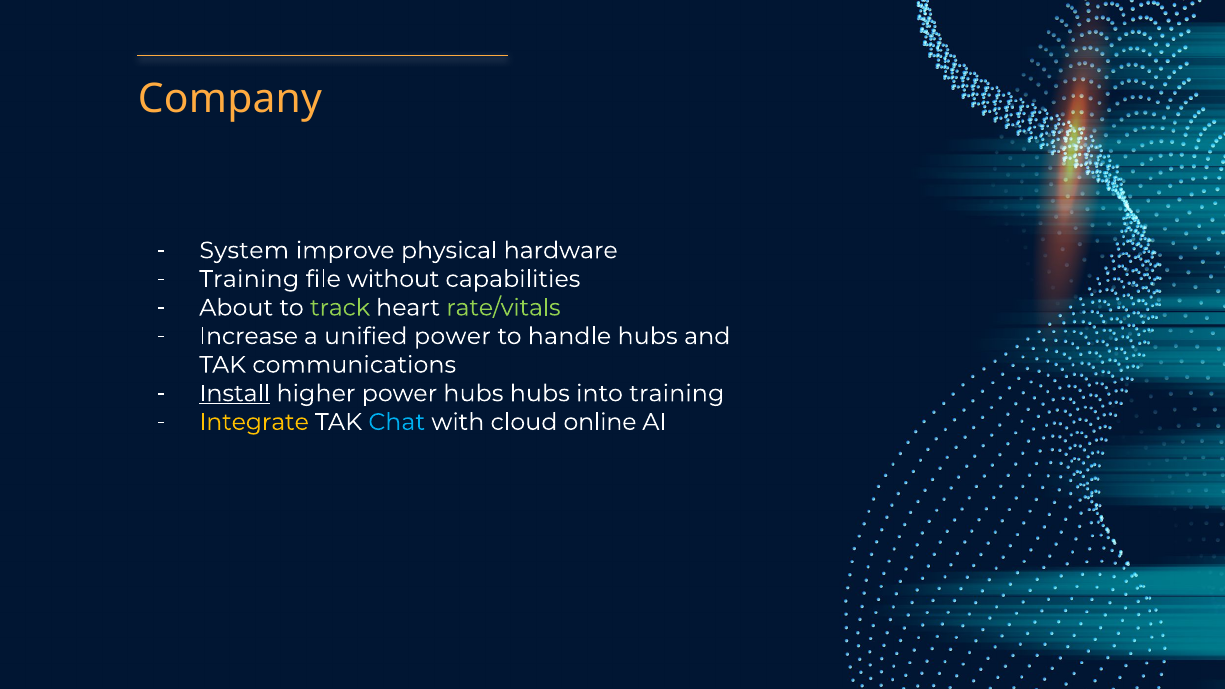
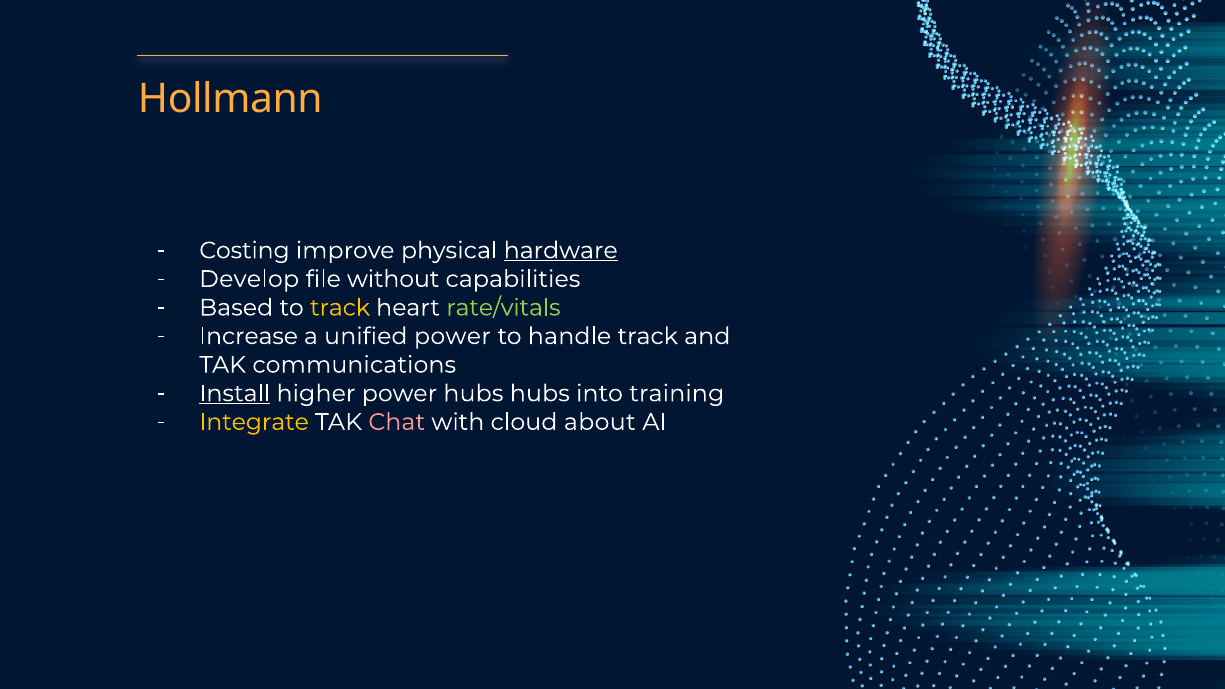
Company: Company -> Hollmann (230, 99)
System: System -> Costing (244, 250)
hardware underline: none -> present (561, 250)
Training: Training -> Develop (249, 279)
About: About -> Based (236, 308)
track colour: light green -> yellow (340, 308)
handle hubs: hubs -> track (648, 336)
Chat colour: light blue -> pink (397, 422)
online: online -> about (600, 422)
